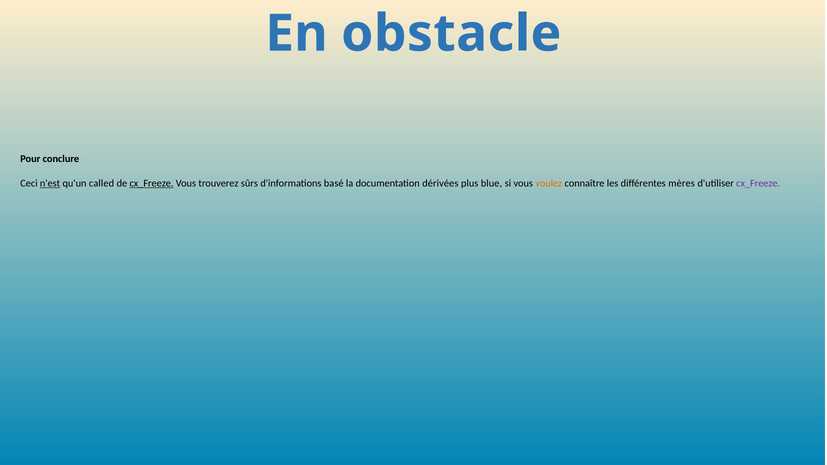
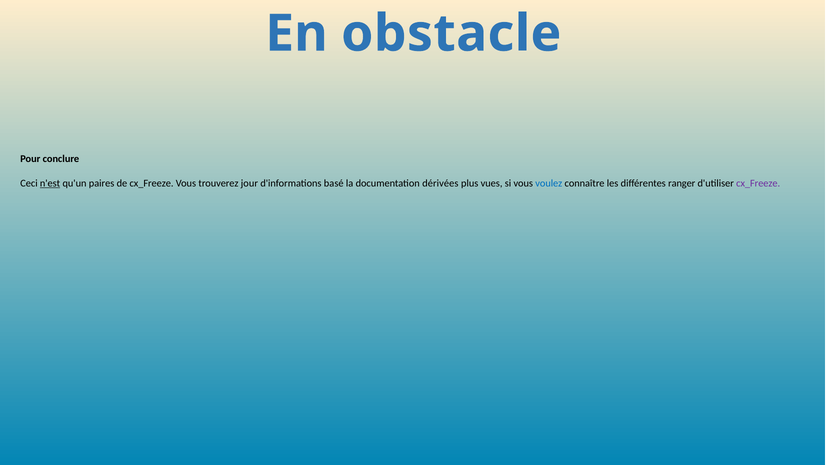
called: called -> paires (102, 184)
cx_Freeze underline: present -> none (152, 184)
sûrs: sûrs -> jour (249, 184)
blue: blue -> vues (492, 184)
voulez colour: orange -> blue (549, 184)
mères: mères -> ranger (682, 184)
